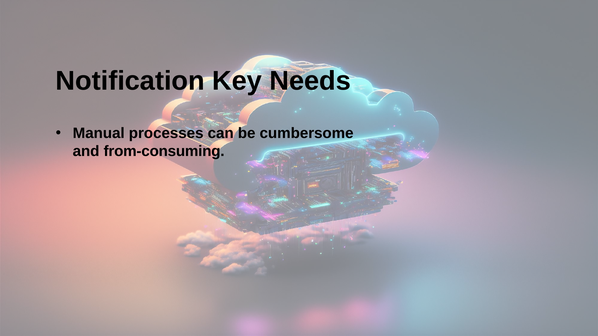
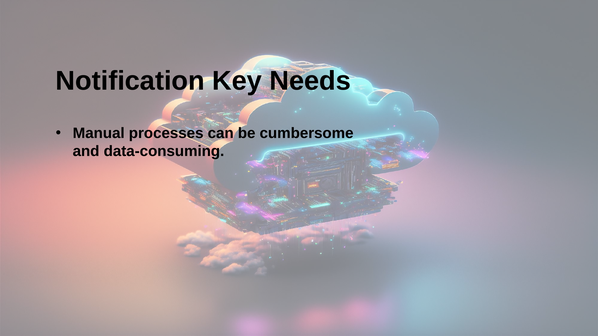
from-consuming: from-consuming -> data-consuming (164, 151)
